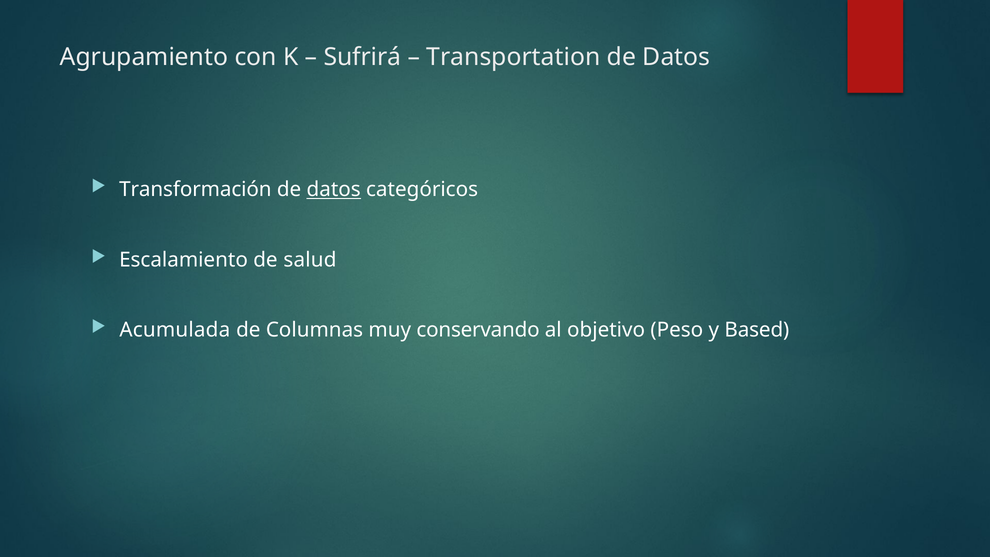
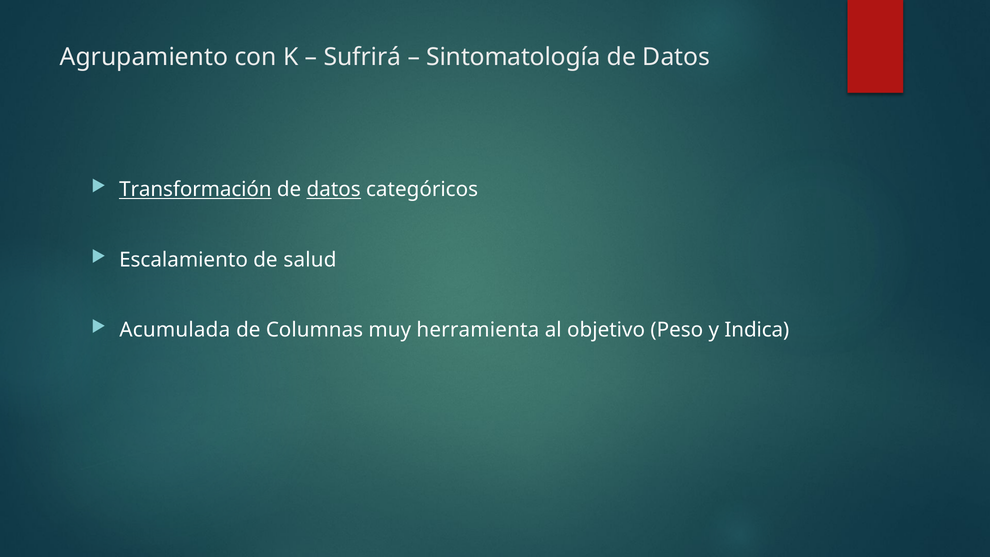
Transportation: Transportation -> Sintomatología (514, 57)
Transformación underline: none -> present (195, 189)
conservando: conservando -> herramienta (478, 330)
Based: Based -> Indica (757, 330)
